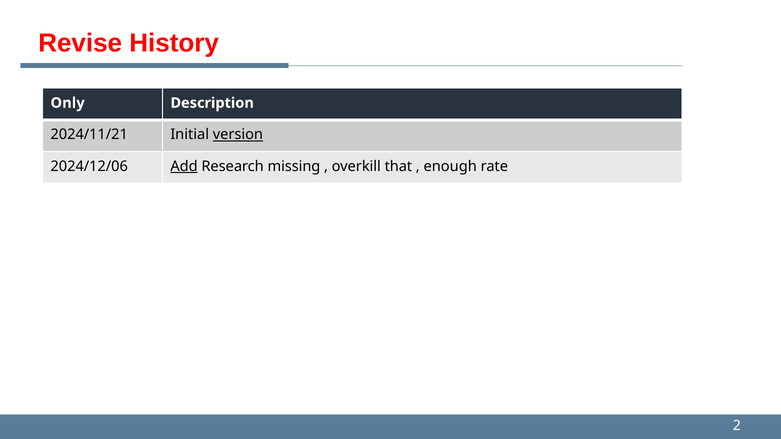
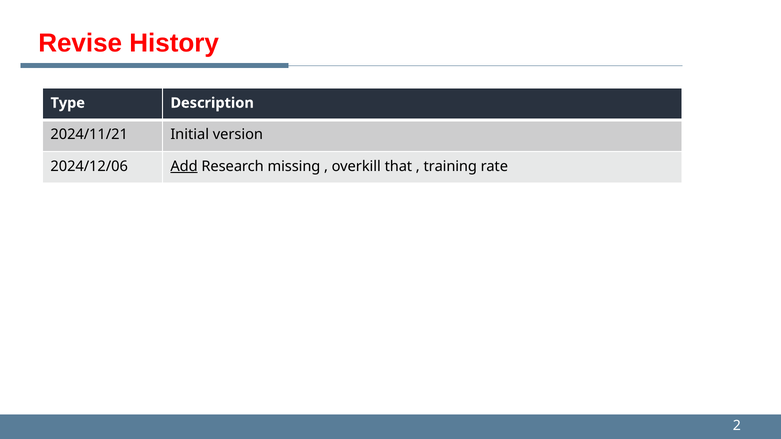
Only: Only -> Type (68, 103)
version underline: present -> none (238, 135)
enough: enough -> training (450, 166)
